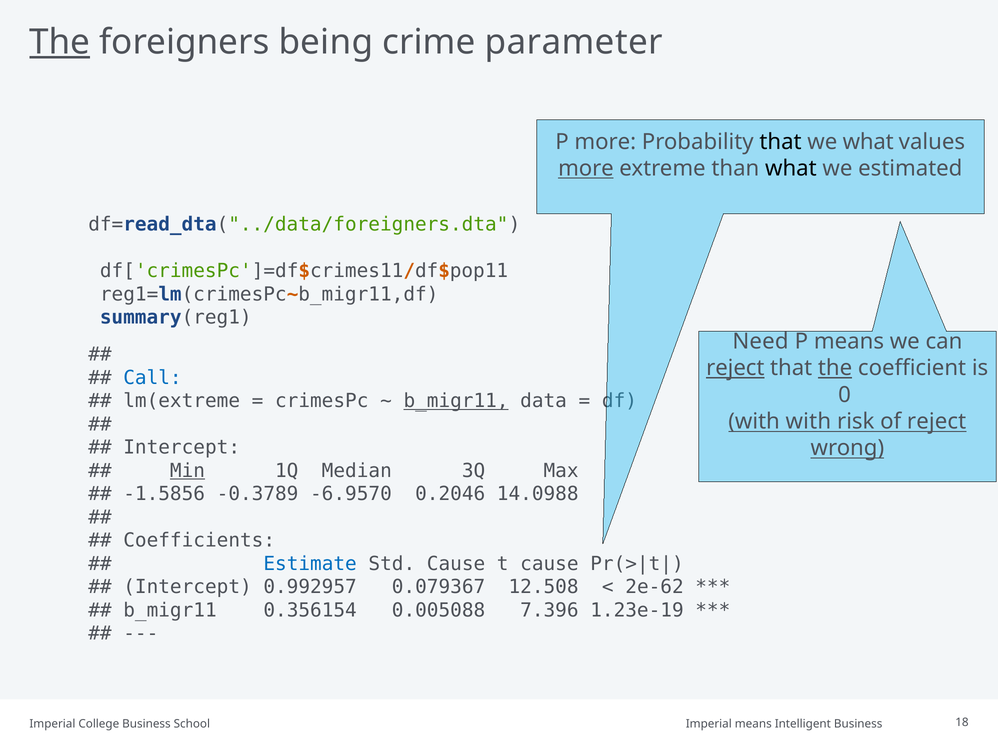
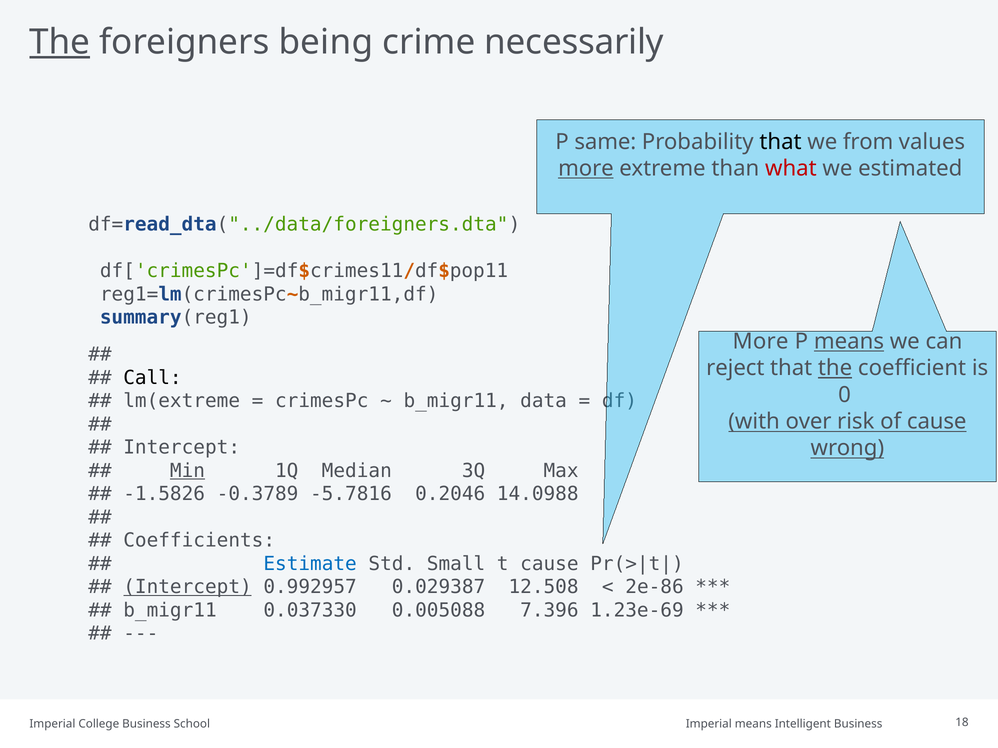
parameter: parameter -> necessarily (574, 42)
P more: more -> same (605, 142)
we what: what -> from (868, 142)
what colour: black -> red (791, 169)
Need: Need -> More (761, 342)
means underline: none -> present (849, 342)
reject underline: present -> none (735, 368)
Call colour: blue -> black (152, 378)
b_migr11 underline: present -> none (456, 401)
with with: with -> over (809, 421)
of reject: reject -> cause (937, 421)
-1.5856: -1.5856 -> -1.5826 (164, 494)
-6.9570: -6.9570 -> -5.7816 (351, 494)
Std Cause: Cause -> Small (456, 564)
Intercept underline: none -> present (188, 587)
0.079367: 0.079367 -> 0.029387 (439, 587)
2e-62: 2e-62 -> 2e-86 (655, 587)
0.356154: 0.356154 -> 0.037330 (310, 610)
1.23e-19: 1.23e-19 -> 1.23e-69 (637, 610)
